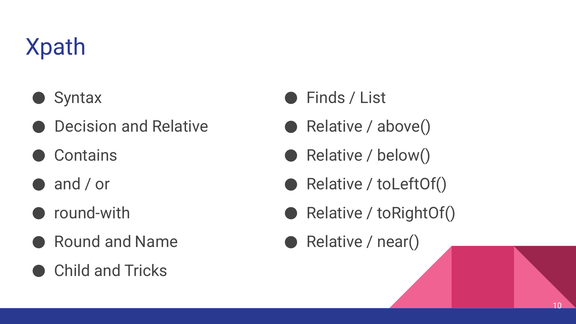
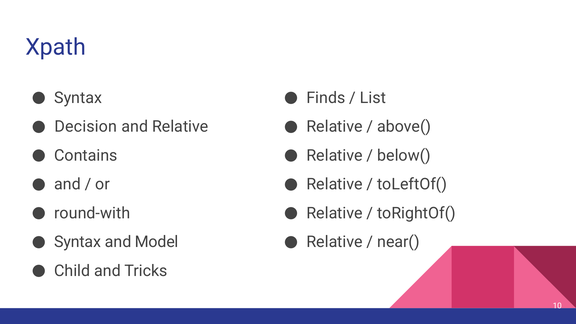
Round: Round -> Syntax (78, 242)
Name: Name -> Model (157, 242)
